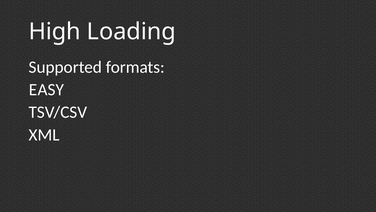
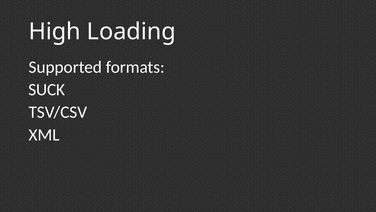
EASY: EASY -> SUCK (47, 89)
